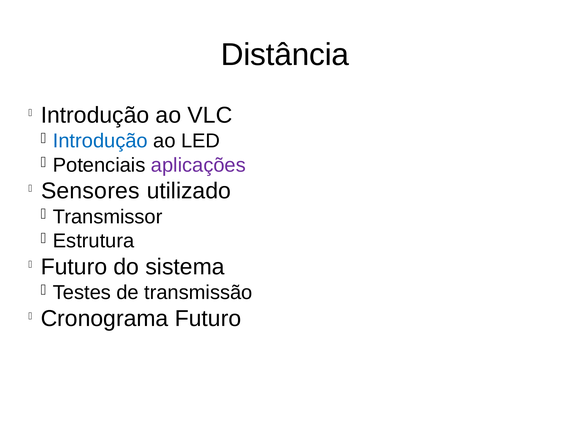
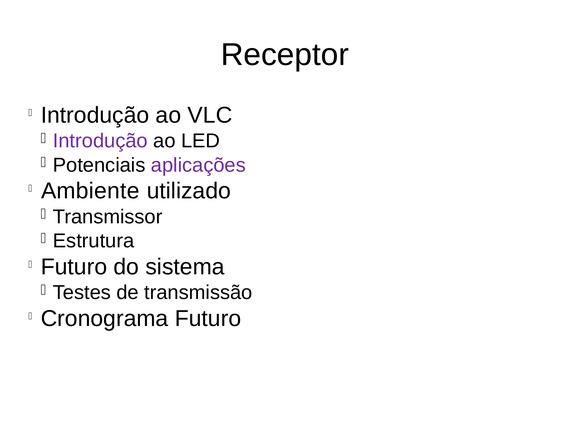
Distância: Distância -> Receptor (285, 55)
Introdução colour: blue -> purple (100, 141)
Sensores: Sensores -> Ambiente (90, 191)
